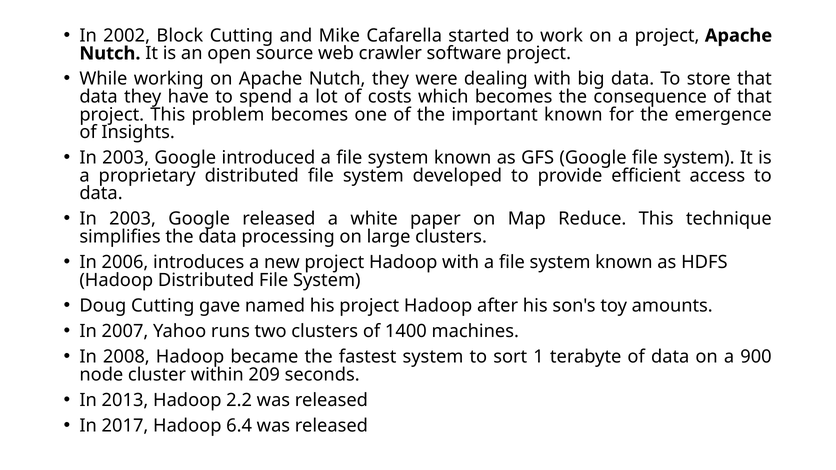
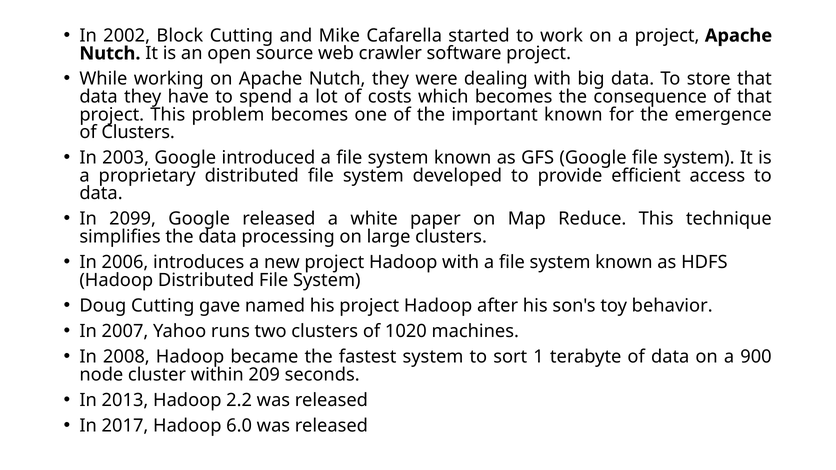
of Insights: Insights -> Clusters (138, 132)
2003: 2003 -> 2099 (133, 219)
amounts: amounts -> behavior (672, 306)
1400: 1400 -> 1020 (406, 331)
6.4: 6.4 -> 6.0 (239, 426)
